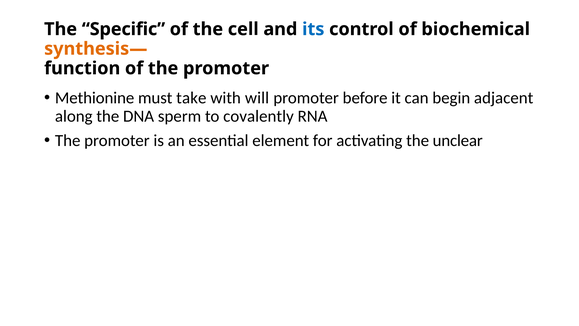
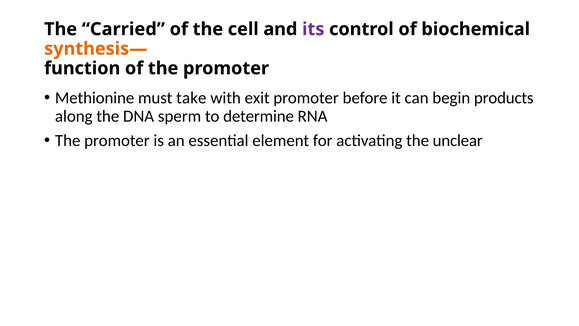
Specific: Specific -> Carried (123, 29)
its colour: blue -> purple (313, 29)
will: will -> exit (257, 98)
adjacent: adjacent -> products (504, 98)
covalently: covalently -> determine (259, 116)
